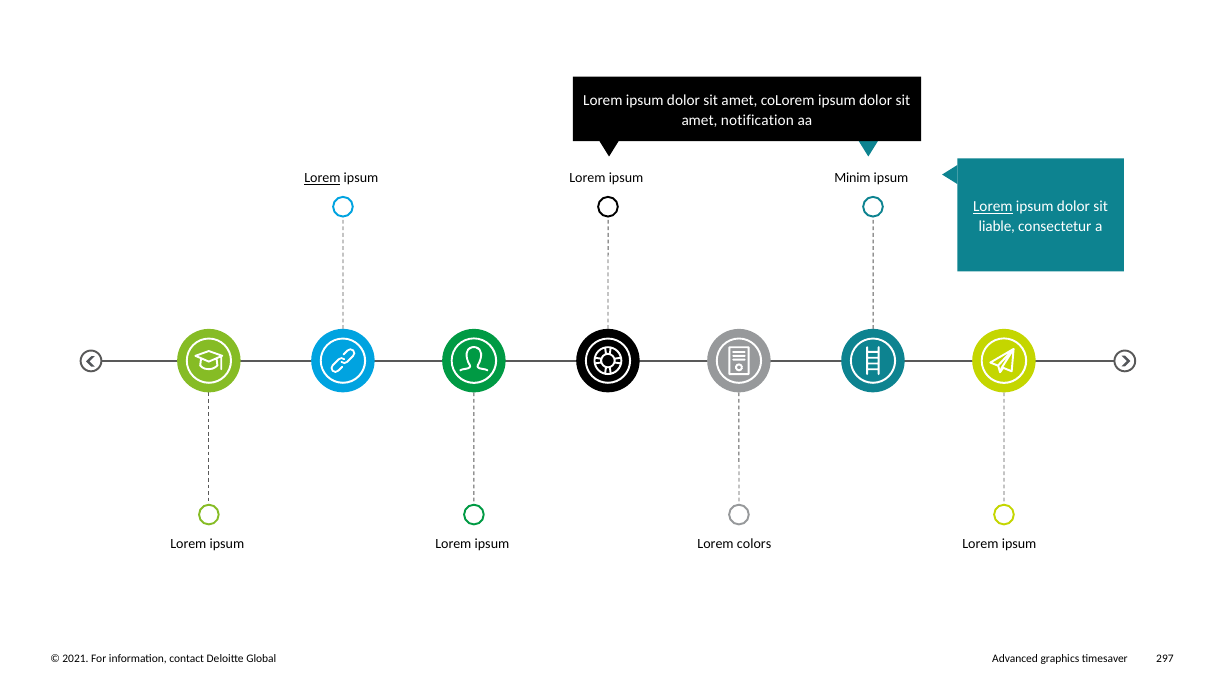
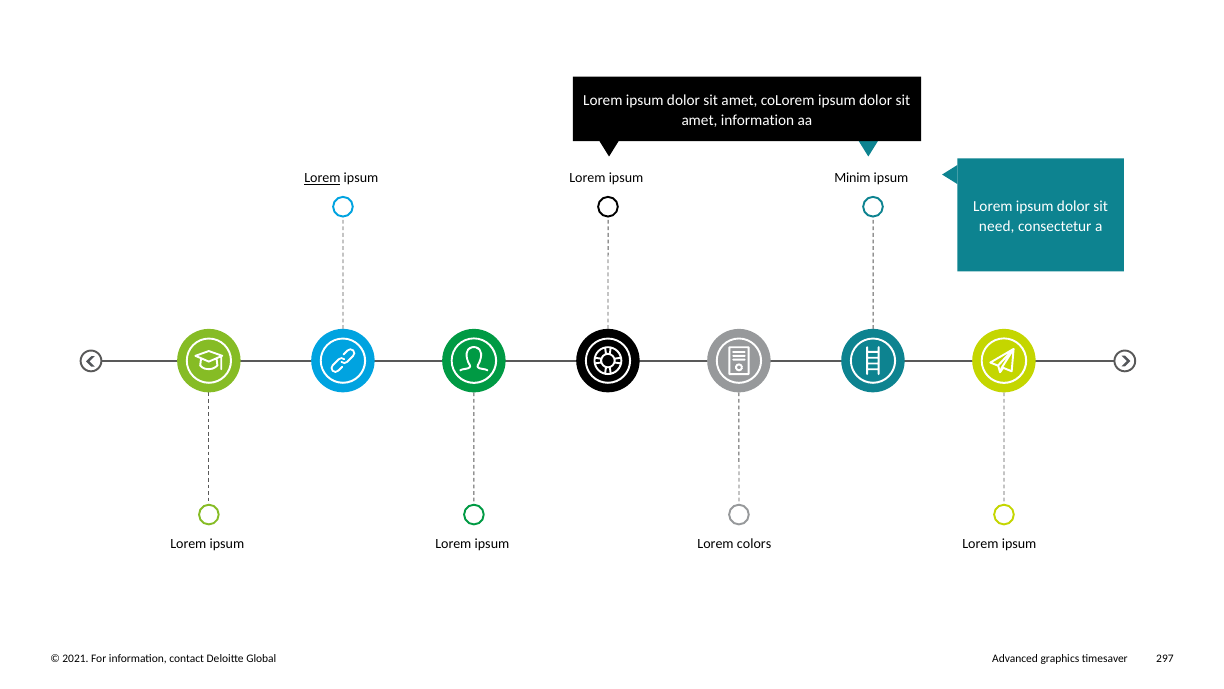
amet notification: notification -> information (758, 120)
Lorem underline: present -> none (993, 207)
liable: liable -> need (997, 226)
